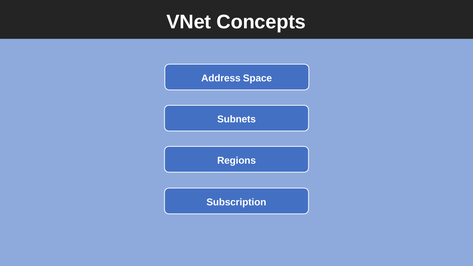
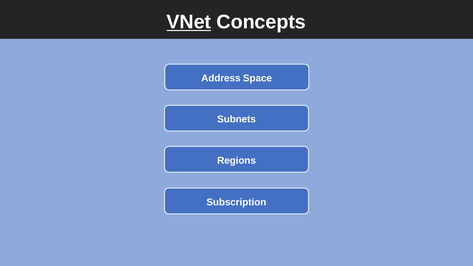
VNet underline: none -> present (189, 22)
